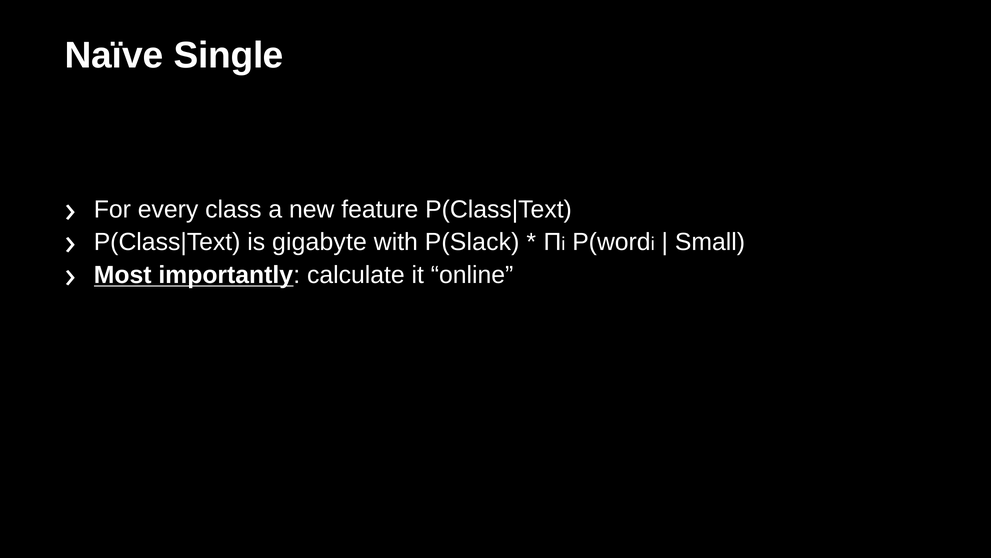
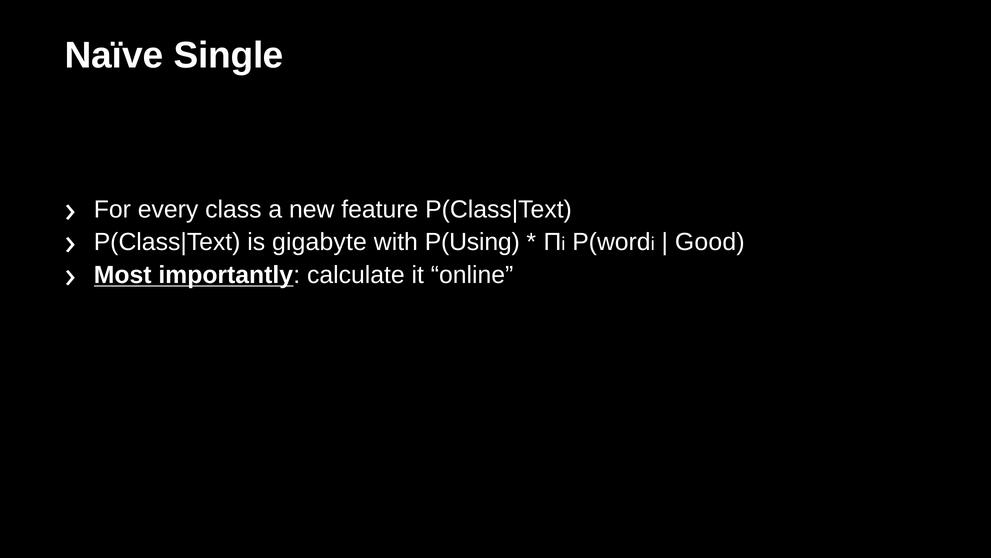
P(Slack: P(Slack -> P(Using (472, 242)
Small: Small -> Good (710, 242)
